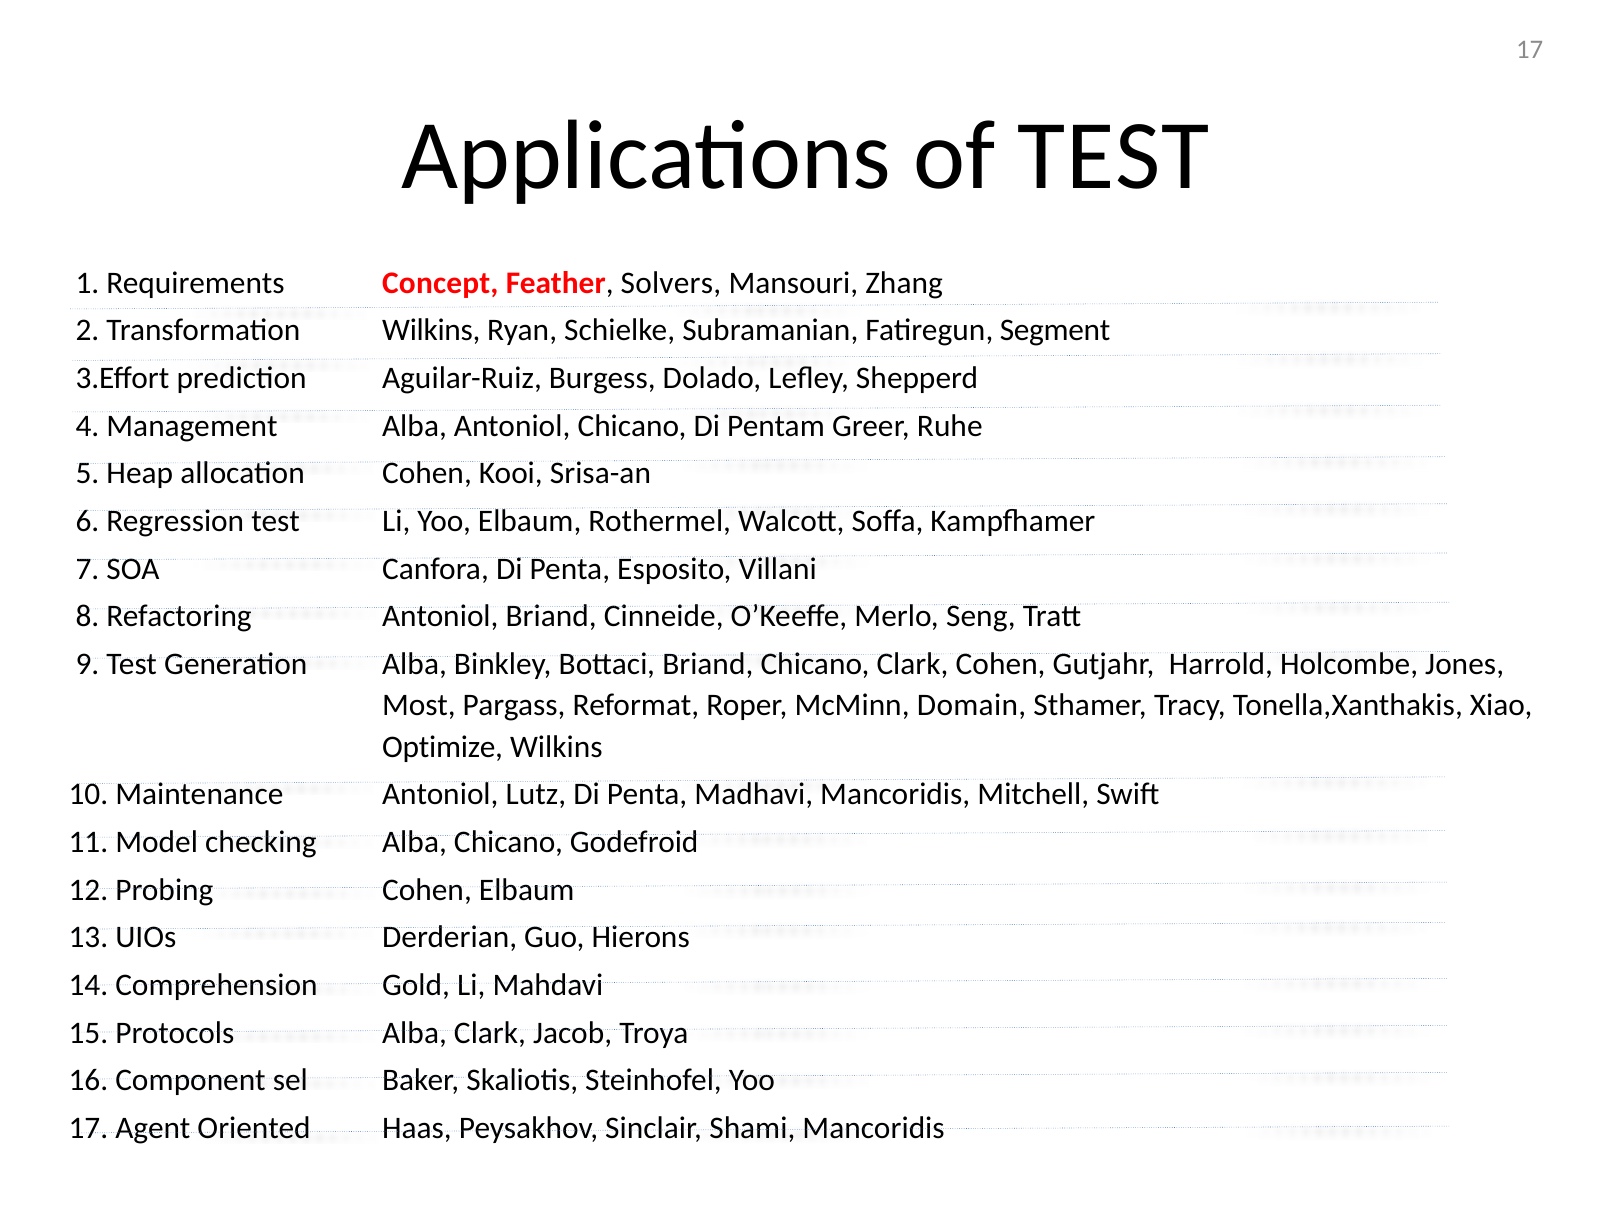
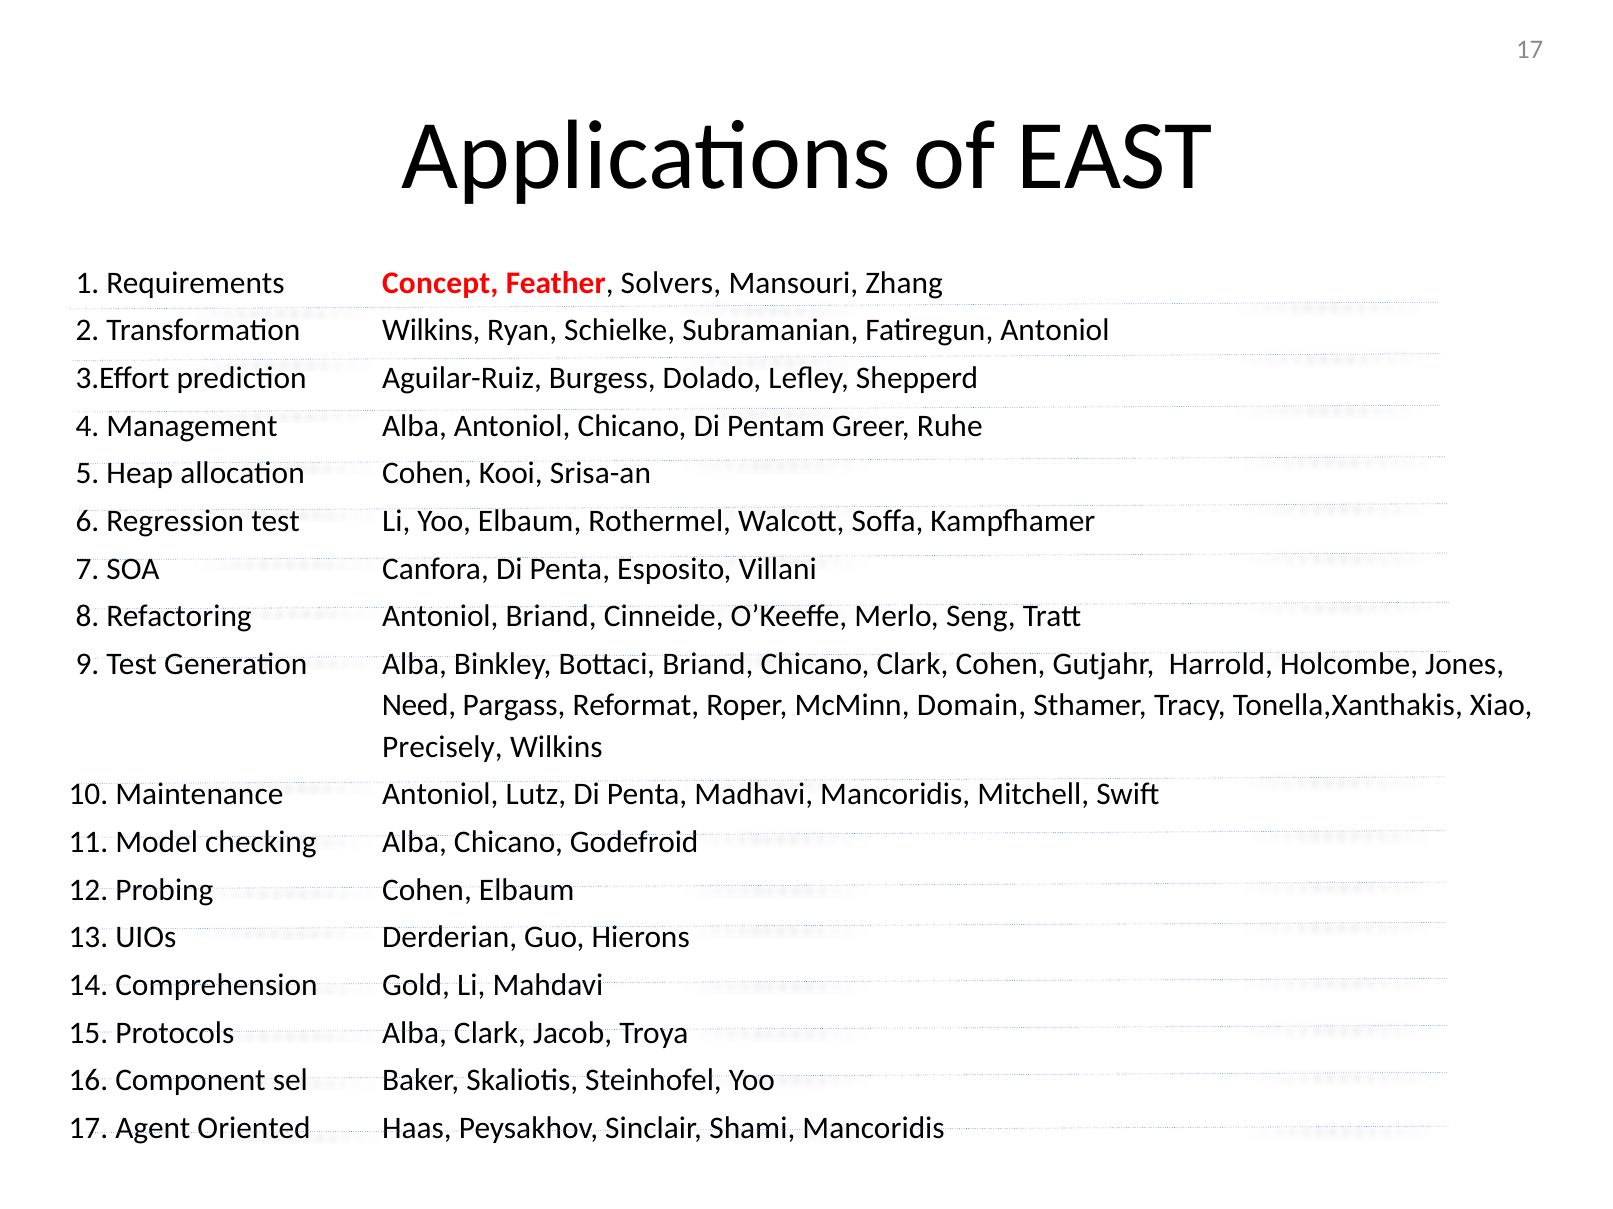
of TEST: TEST -> EAST (1115, 156)
Fatiregun Segment: Segment -> Antoniol (1055, 331)
Most: Most -> Need (419, 706)
Optimize: Optimize -> Precisely (442, 747)
